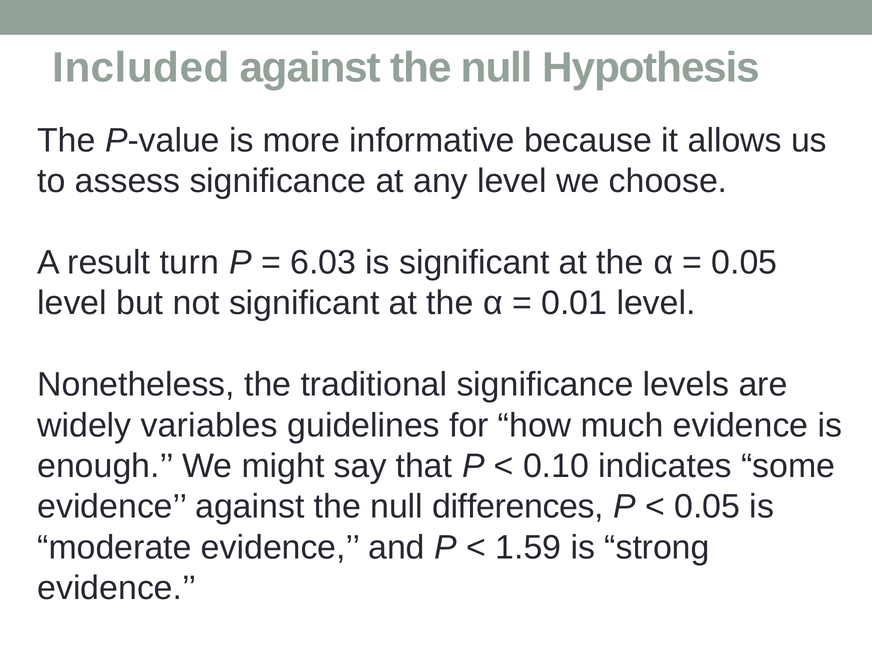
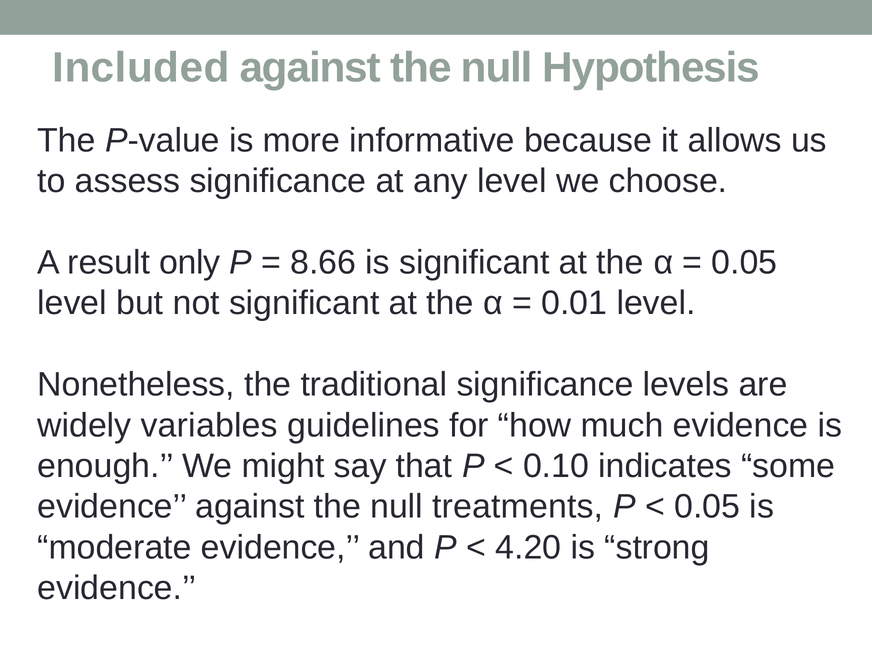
turn: turn -> only (190, 262)
6.03: 6.03 -> 8.66 (323, 262)
differences: differences -> treatments (518, 507)
1.59: 1.59 -> 4.20 (528, 548)
